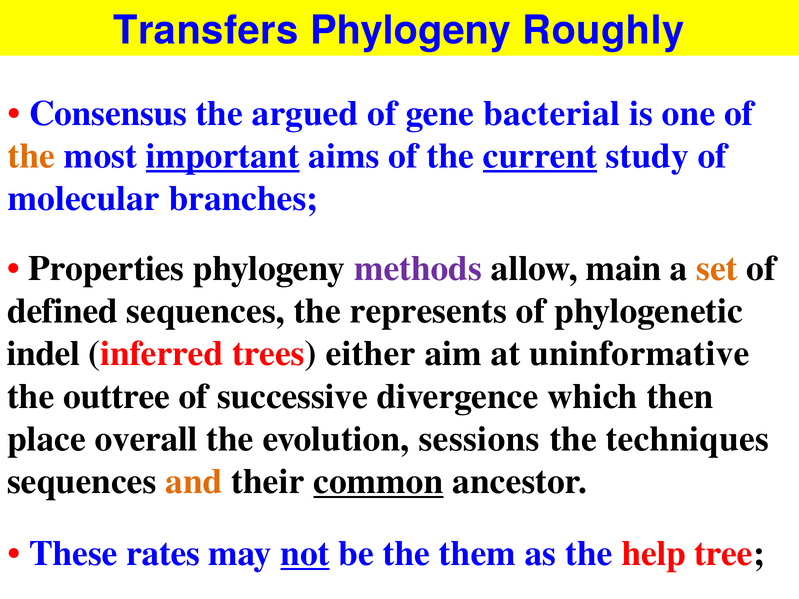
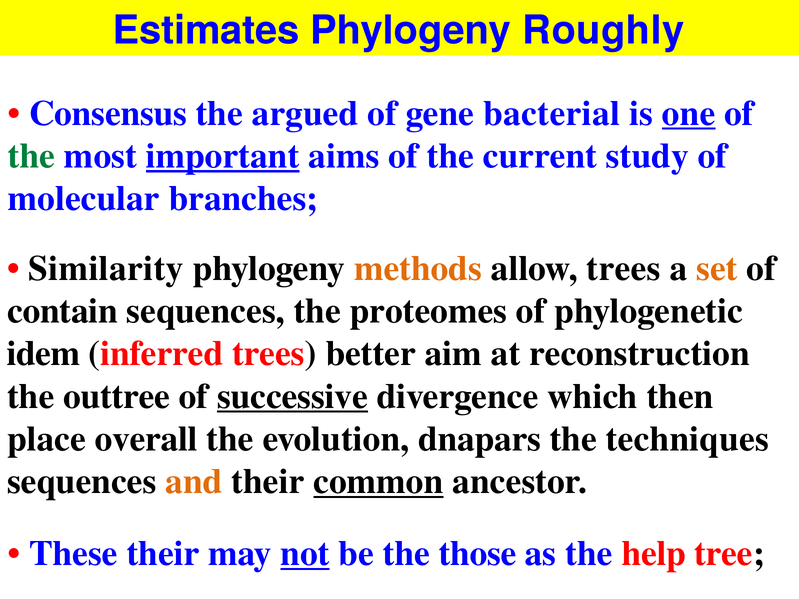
Transfers: Transfers -> Estimates (206, 31)
one underline: none -> present (689, 113)
the colour: orange -> green (31, 156)
current underline: present -> none (540, 156)
Properties: Properties -> Similarity (106, 269)
methods colour: purple -> orange (418, 269)
allow main: main -> trees (623, 269)
defined: defined -> contain (62, 311)
represents: represents -> proteomes (428, 311)
indel: indel -> idem (43, 354)
either: either -> better (371, 354)
uninformative: uninformative -> reconstruction (639, 354)
successive underline: none -> present (292, 397)
sessions: sessions -> dnapars (479, 439)
These rates: rates -> their (163, 554)
them: them -> those (478, 554)
